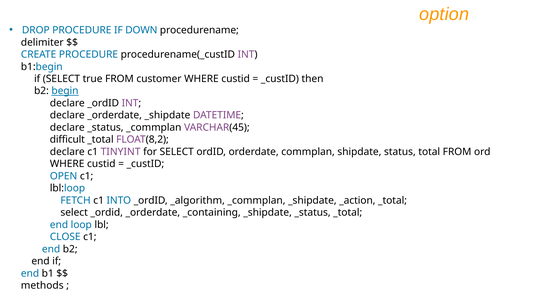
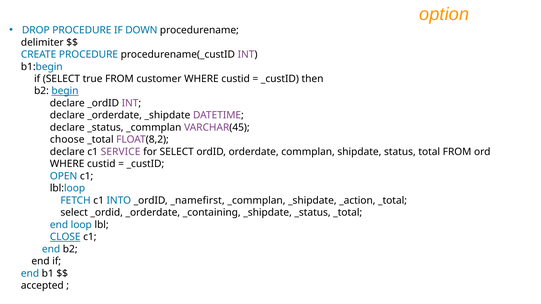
difficult: difficult -> choose (67, 140)
TINYINT: TINYINT -> SERVICE (121, 152)
_algorithm: _algorithm -> _namefirst (198, 201)
CLOSE underline: none -> present (65, 237)
methods: methods -> accepted (42, 286)
